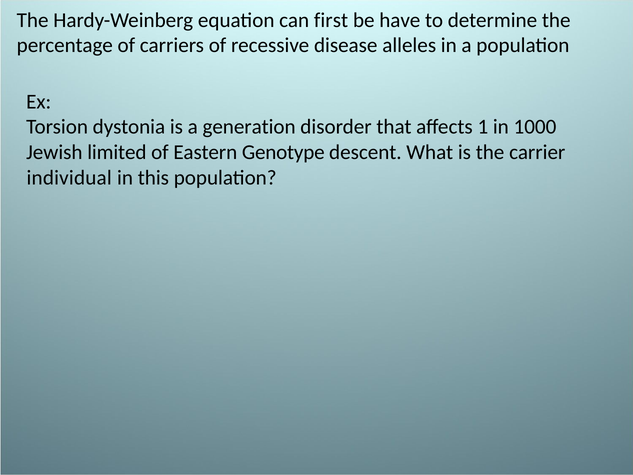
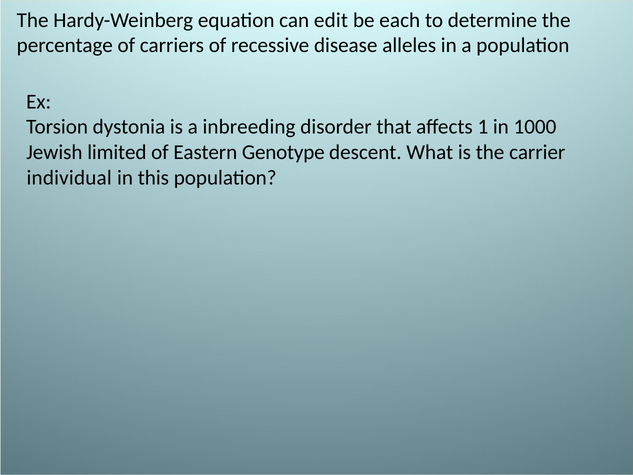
first: first -> edit (331, 20)
have: have -> each (400, 20)
generation: generation -> inbreeding (249, 127)
